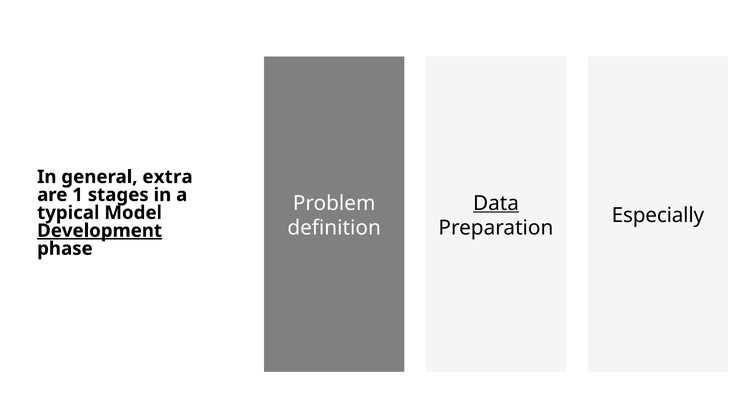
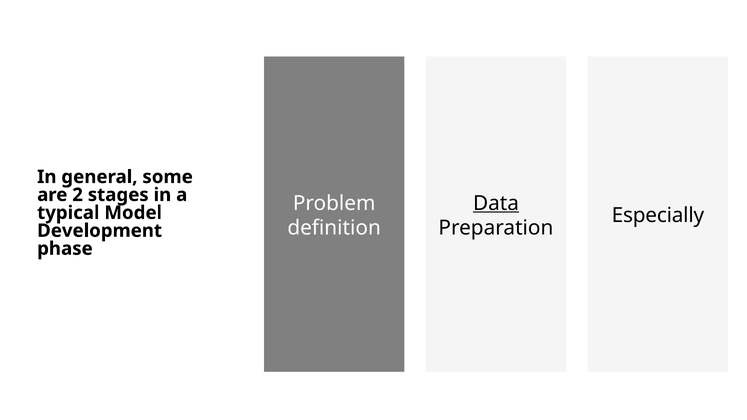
extra: extra -> some (168, 177)
1: 1 -> 2 (78, 195)
Development underline: present -> none (100, 231)
